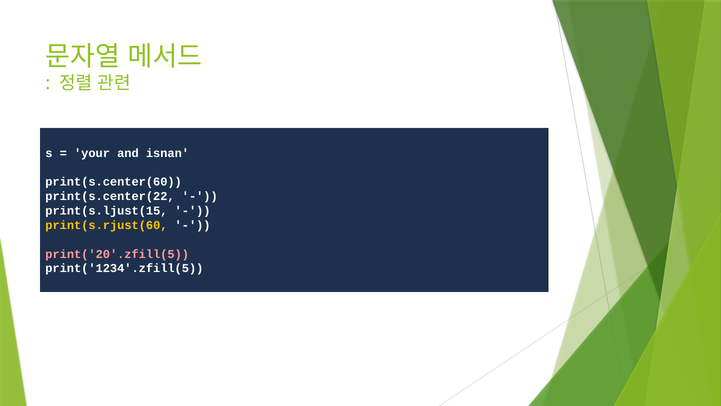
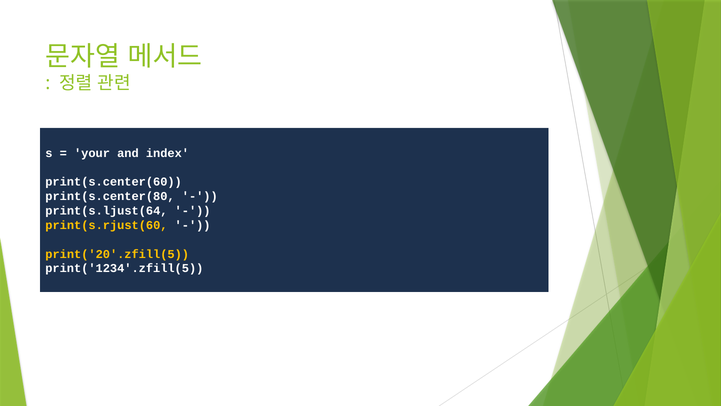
isnan: isnan -> index (167, 153)
print(s.center(22: print(s.center(22 -> print(s.center(80 (110, 196)
print(s.ljust(15: print(s.ljust(15 -> print(s.ljust(64 (106, 211)
print('20'.zfill(5 colour: pink -> yellow (117, 254)
